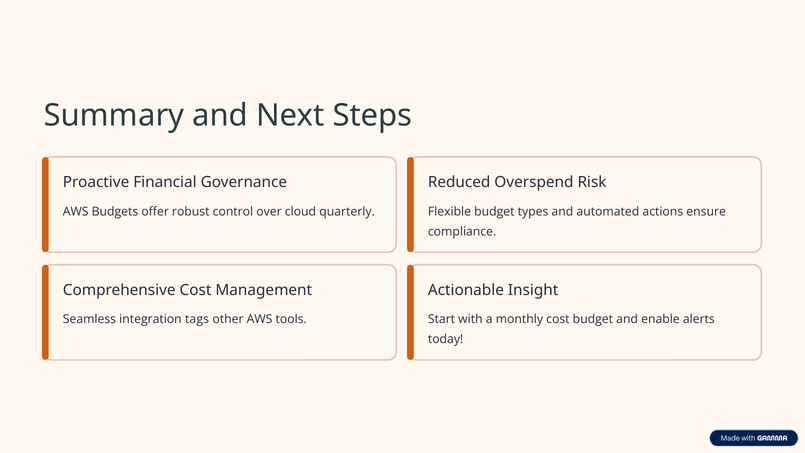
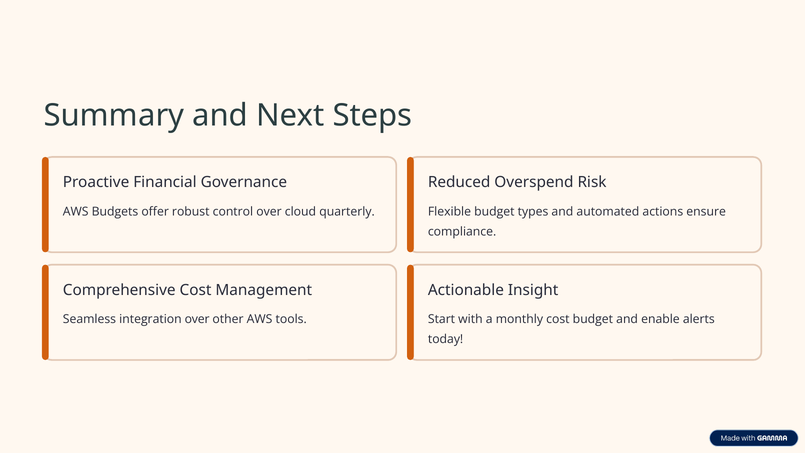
integration tags: tags -> over (197, 319)
